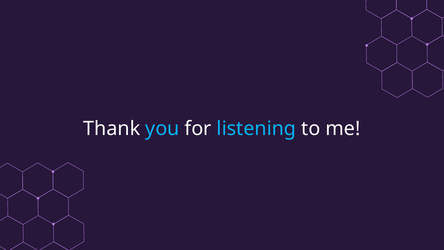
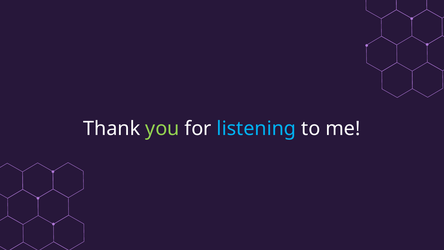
you colour: light blue -> light green (162, 129)
